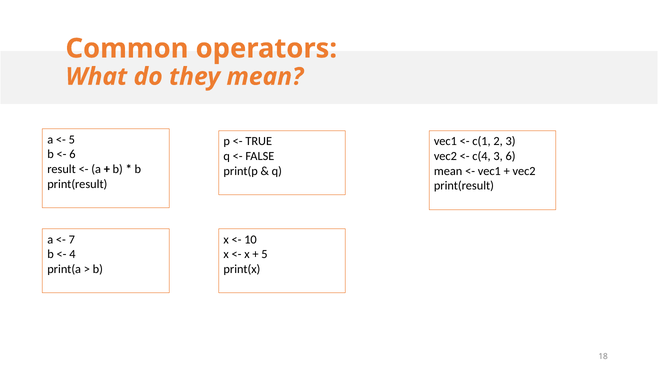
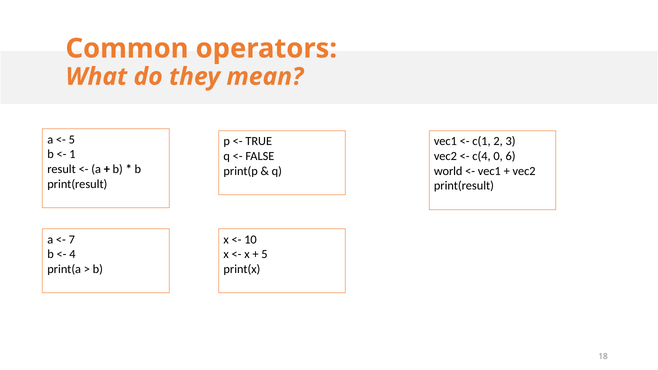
6: 6 -> 1 (72, 154)
c(4 3: 3 -> 0 (498, 156)
mean: mean -> world (448, 171)
